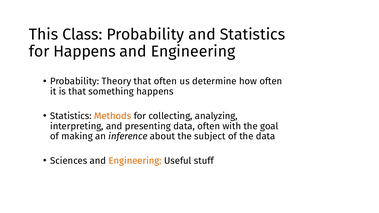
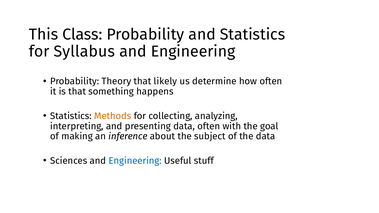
for Happens: Happens -> Syllabus (84, 51)
that often: often -> likely (165, 81)
Engineering colour: orange -> blue (135, 161)
